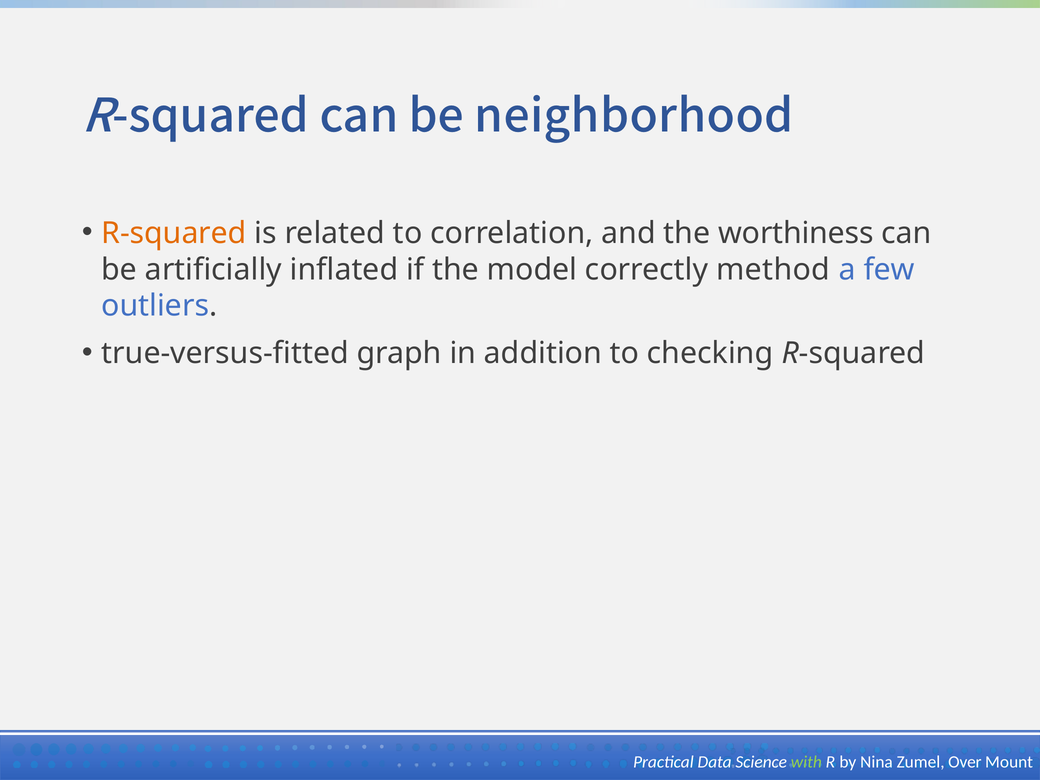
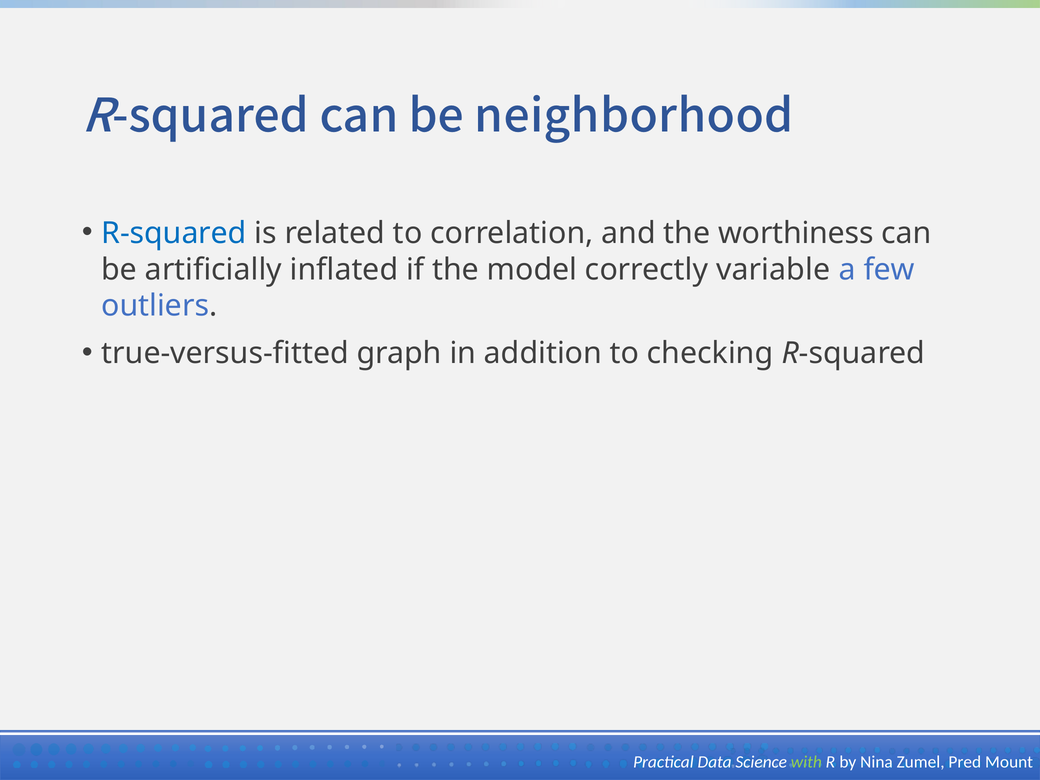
R-squared colour: orange -> blue (174, 233)
method: method -> variable (773, 270)
Over: Over -> Pred (965, 762)
